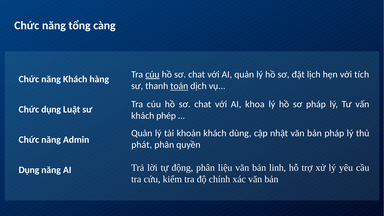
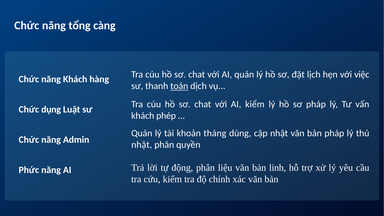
cúu underline: present -> none (152, 75)
tích: tích -> việc (362, 75)
AI khoa: khoa -> kiểm (255, 104)
khoản khách: khách -> tháng (215, 133)
phát: phát -> nhật (142, 145)
Dụng: Dụng -> Phức (29, 170)
